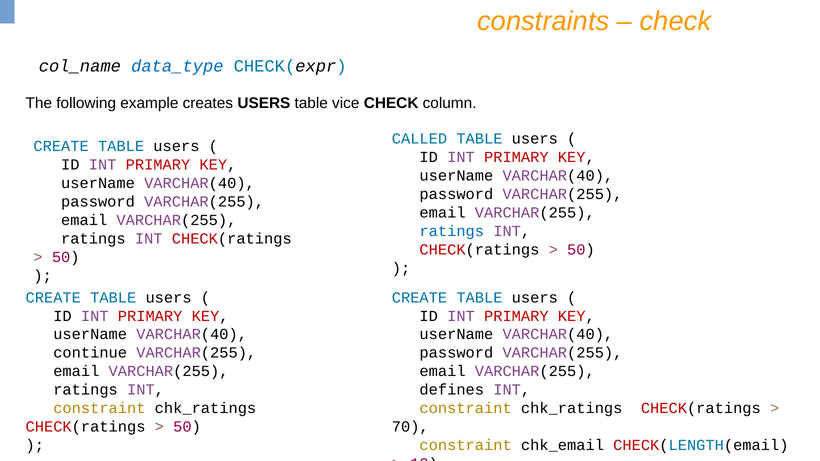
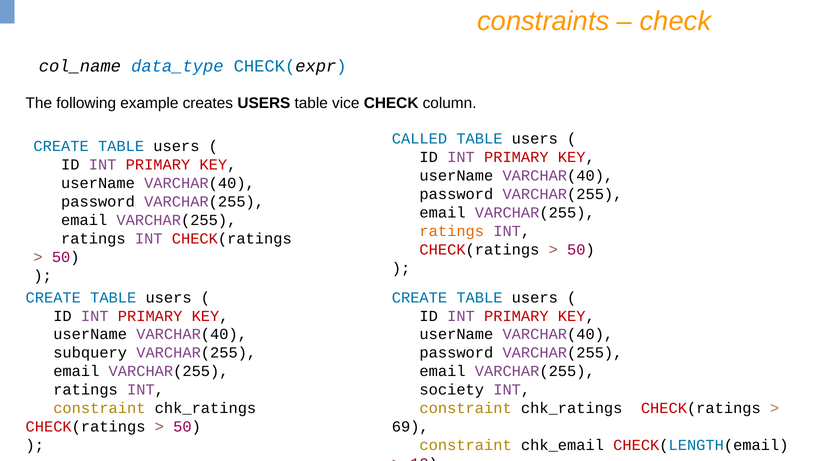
ratings colour: blue -> orange (452, 231)
continue: continue -> subquery (90, 353)
defines: defines -> society (452, 390)
70: 70 -> 69 (410, 427)
